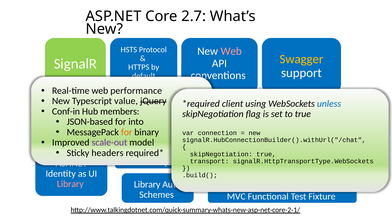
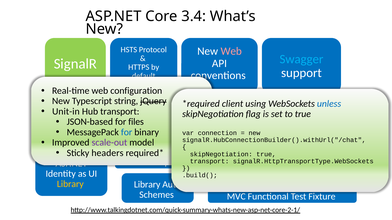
2.7: 2.7 -> 3.4 (194, 16)
Swagger colour: yellow -> light blue (301, 59)
web performance: performance -> configuration (136, 91)
value: value -> string (126, 101)
Conf-in: Conf-in -> Unit-in (66, 112)
Hub members: members -> transport (120, 112)
into: into -> files (136, 122)
for colour: orange -> blue (127, 132)
Library colour: pink -> yellow (70, 184)
